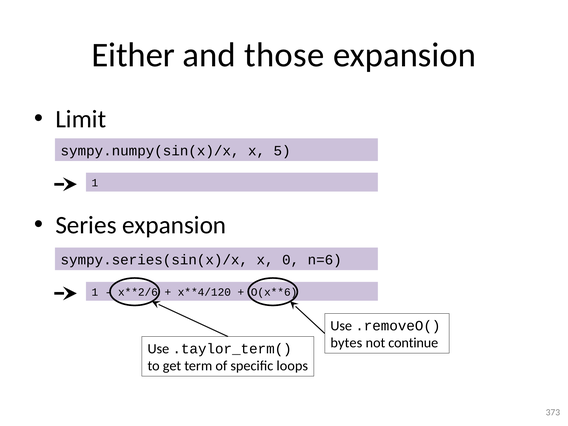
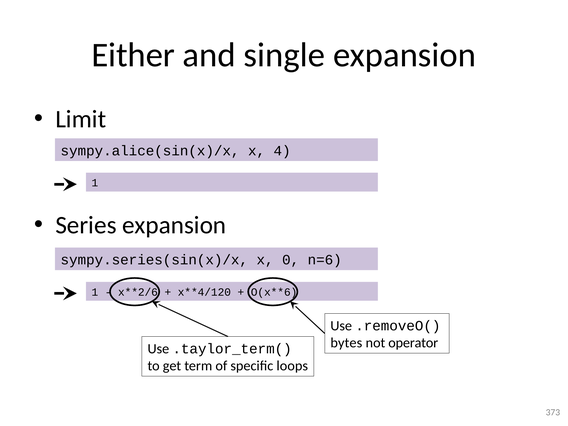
those: those -> single (284, 55)
sympy.numpy(sin(x)/x: sympy.numpy(sin(x)/x -> sympy.alice(sin(x)/x (150, 151)
5: 5 -> 4 (282, 151)
continue: continue -> operator (413, 343)
